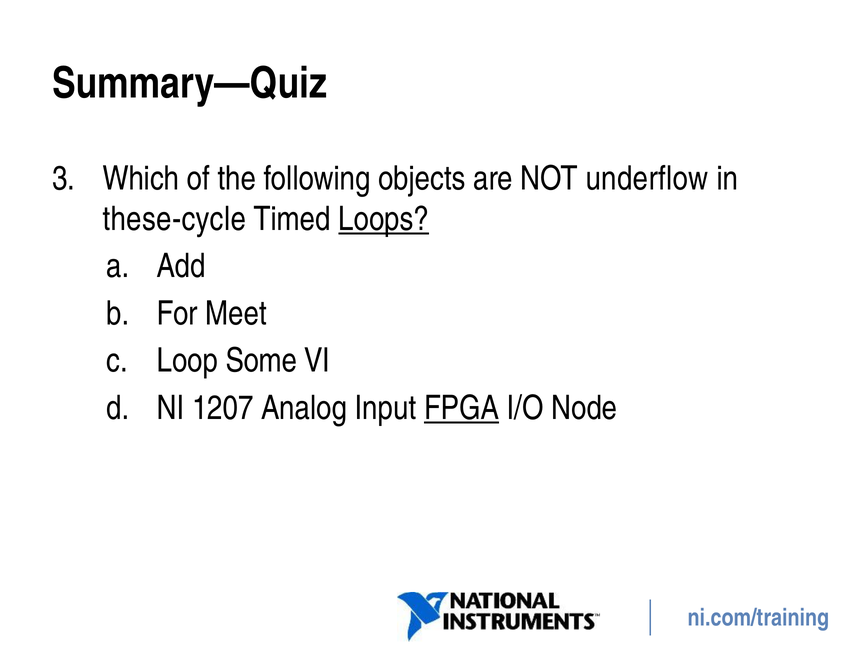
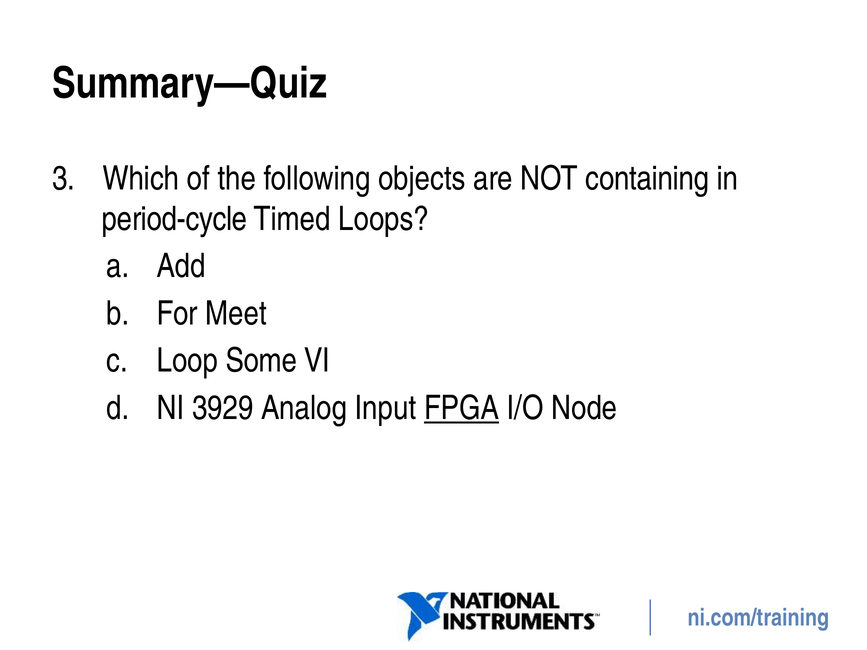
underflow: underflow -> containing (647, 179)
these-cycle: these-cycle -> period-cycle (175, 219)
Loops underline: present -> none (384, 219)
1207: 1207 -> 3929 (223, 408)
